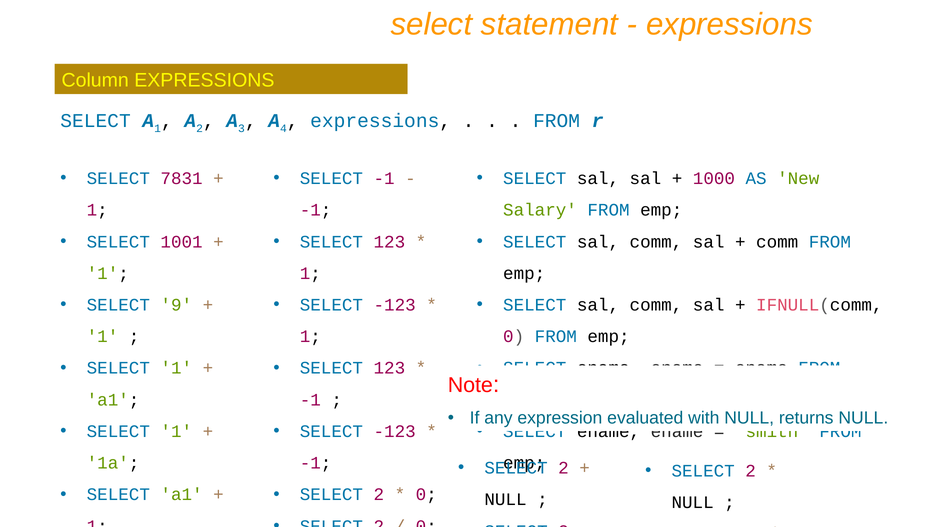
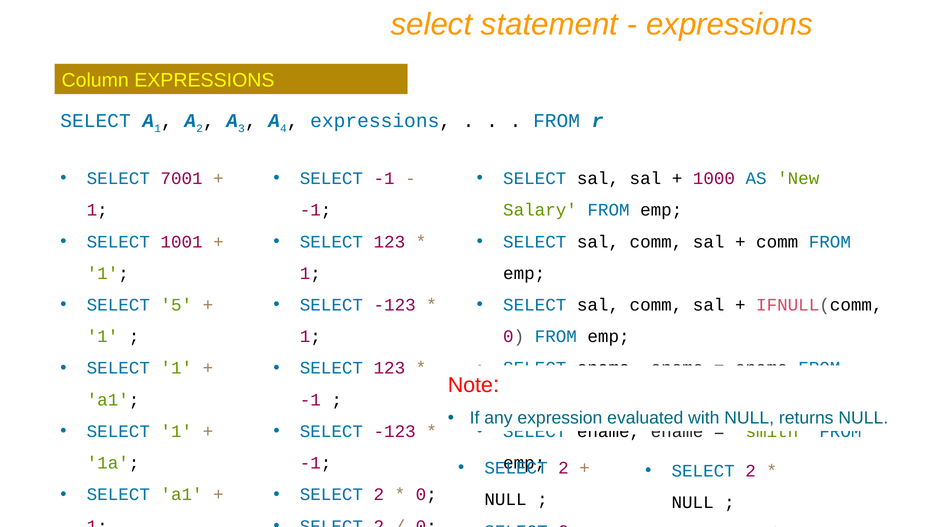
7831: 7831 -> 7001 (182, 178)
9: 9 -> 5 (176, 305)
